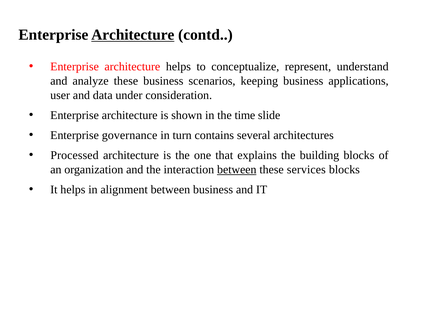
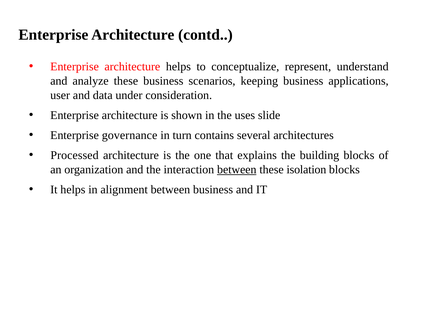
Architecture underline: present -> none (133, 35)
time: time -> uses (245, 115)
services: services -> isolation (306, 169)
